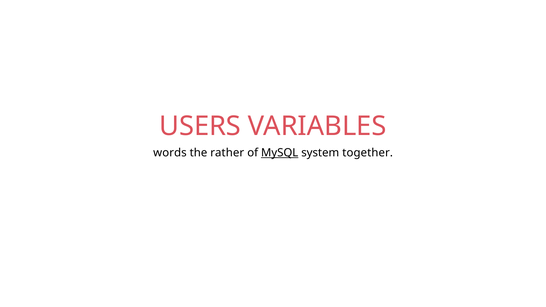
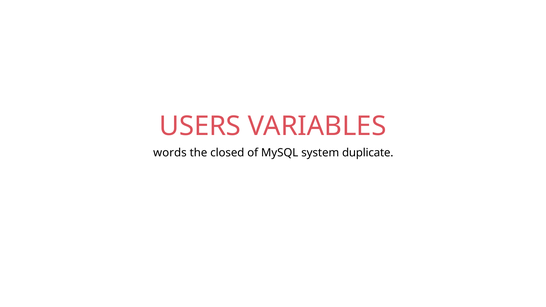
rather: rather -> closed (227, 153)
MySQL underline: present -> none (280, 153)
together: together -> duplicate (368, 153)
